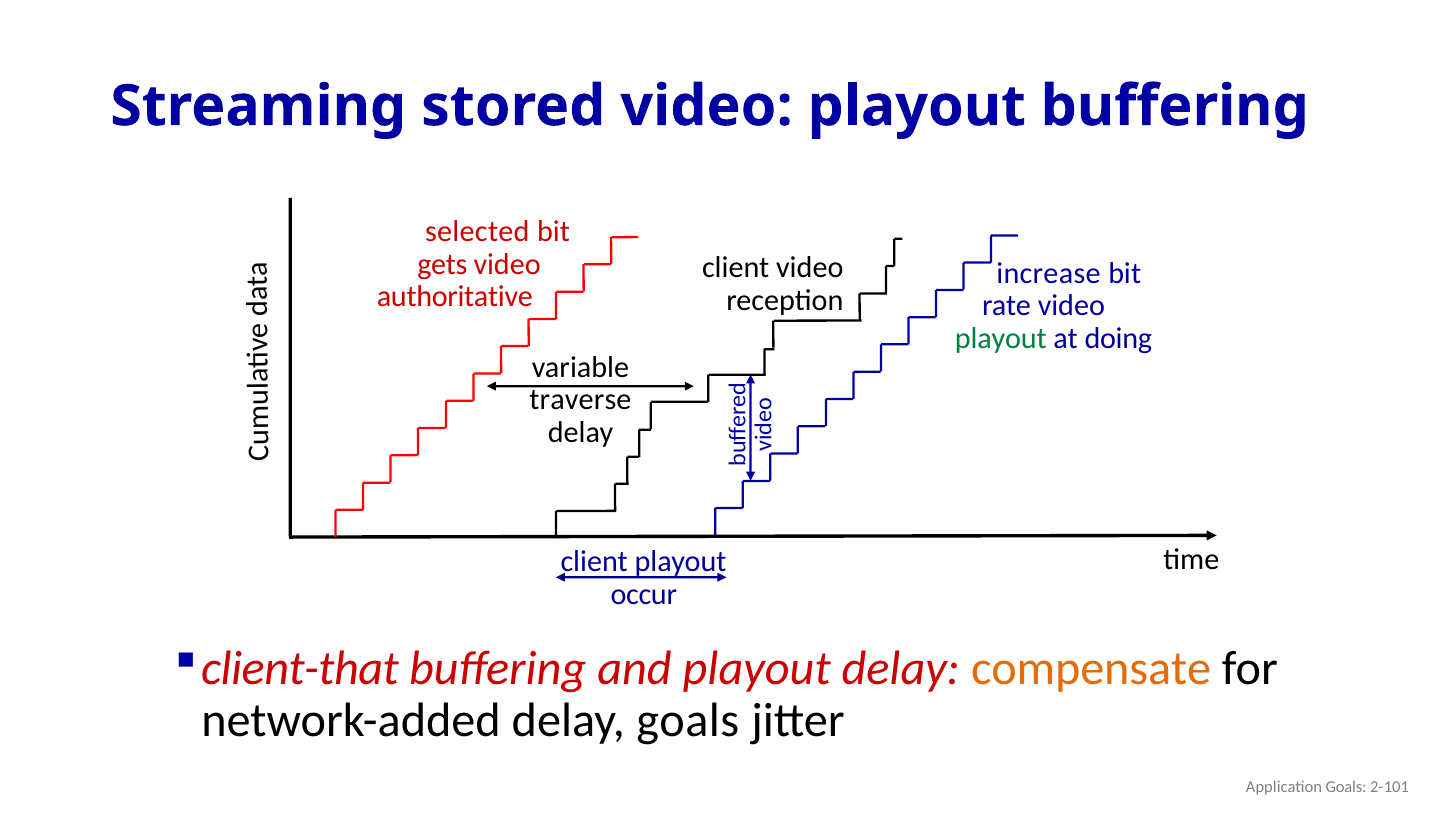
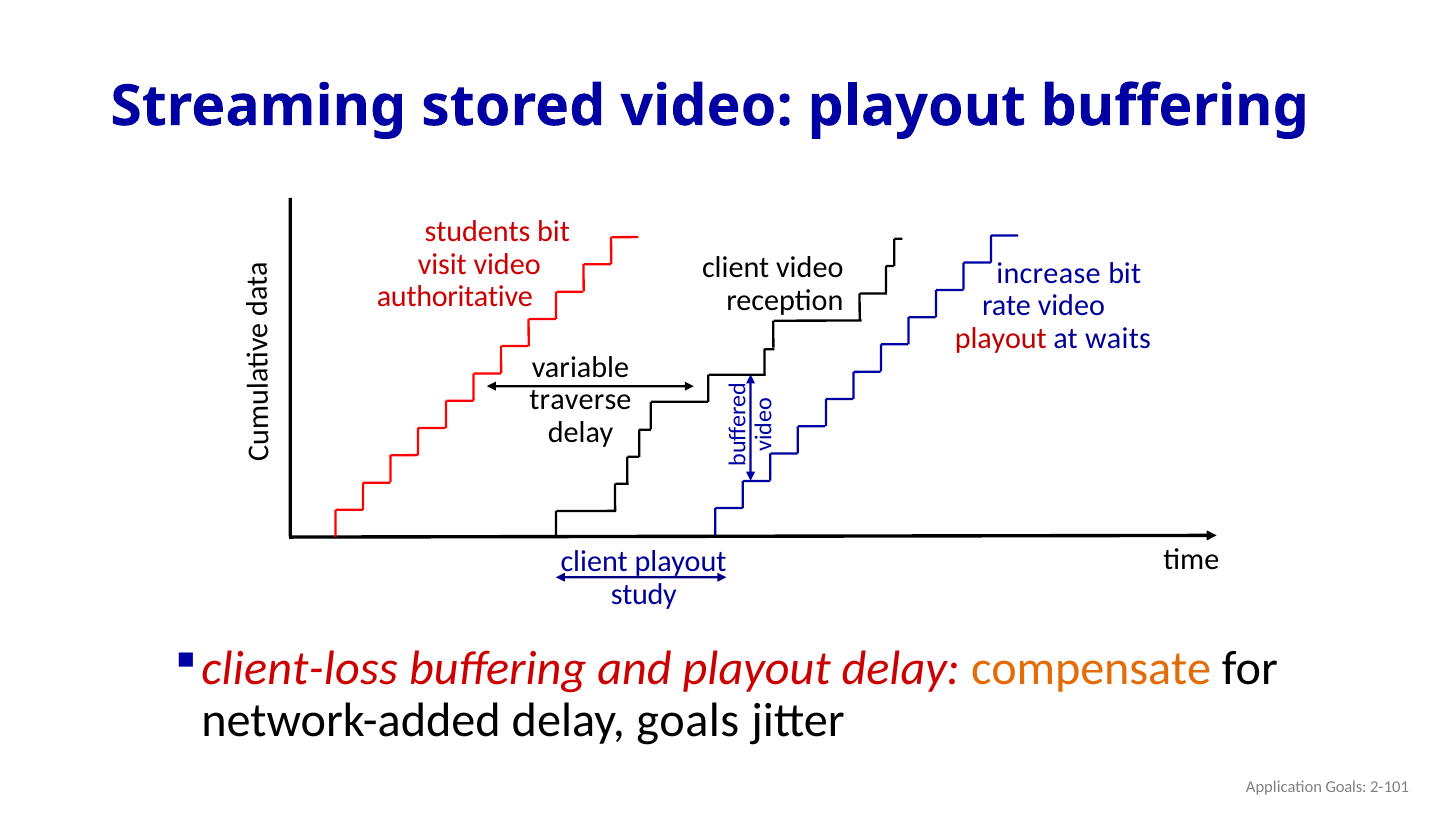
selected: selected -> students (478, 232)
gets: gets -> visit (442, 264)
playout colour: green -> red (1001, 338)
doing: doing -> waits (1118, 338)
occur: occur -> study (644, 594)
client-that: client-that -> client-loss (300, 668)
